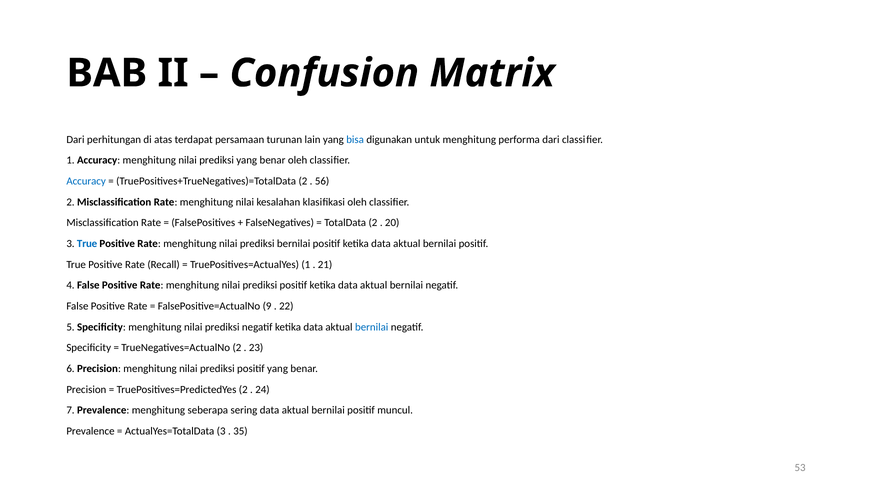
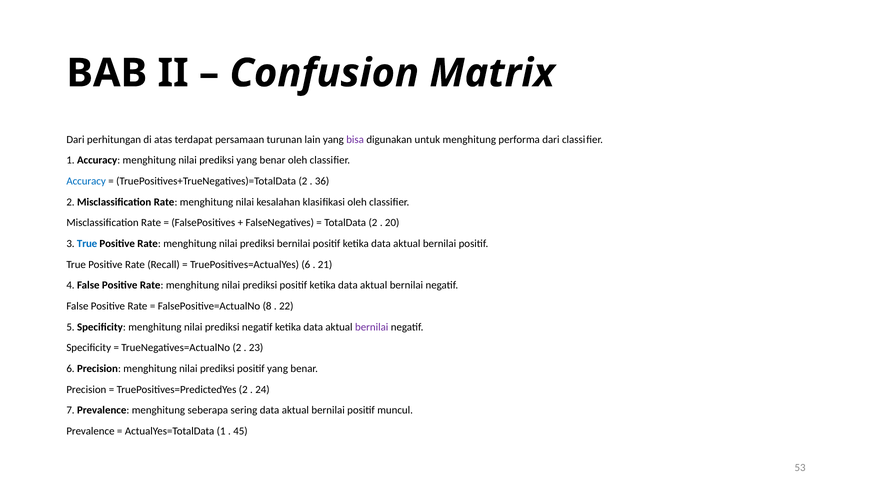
bisa colour: blue -> purple (355, 140)
56: 56 -> 36 (322, 181)
TruePositives=ActualYes 1: 1 -> 6 (306, 265)
9: 9 -> 8 (267, 306)
bernilai colour: blue -> purple (372, 327)
ActualYes=TotalData 3: 3 -> 1 (221, 432)
35: 35 -> 45 (240, 432)
